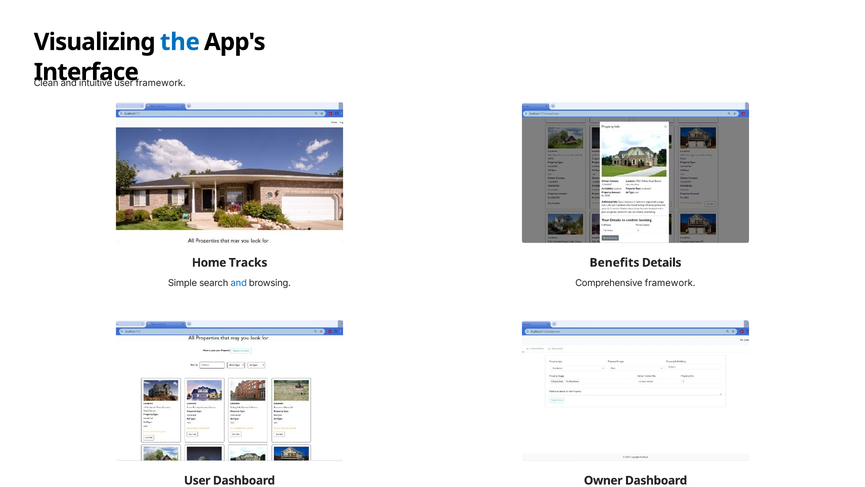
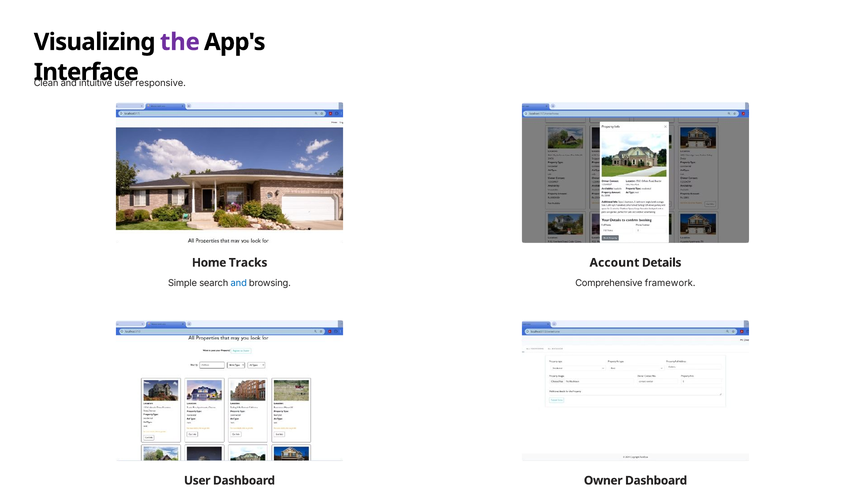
the colour: blue -> purple (180, 42)
framework: framework -> responsive (161, 83)
Benefits: Benefits -> Account (614, 262)
